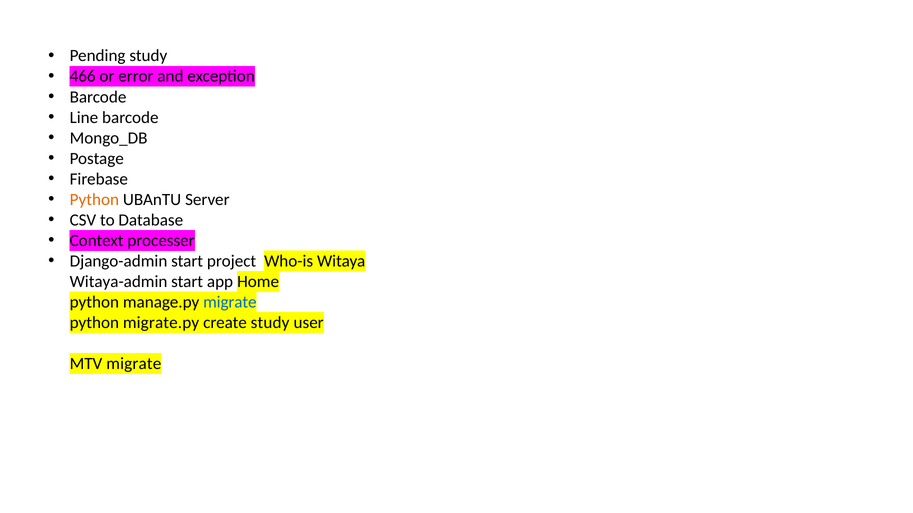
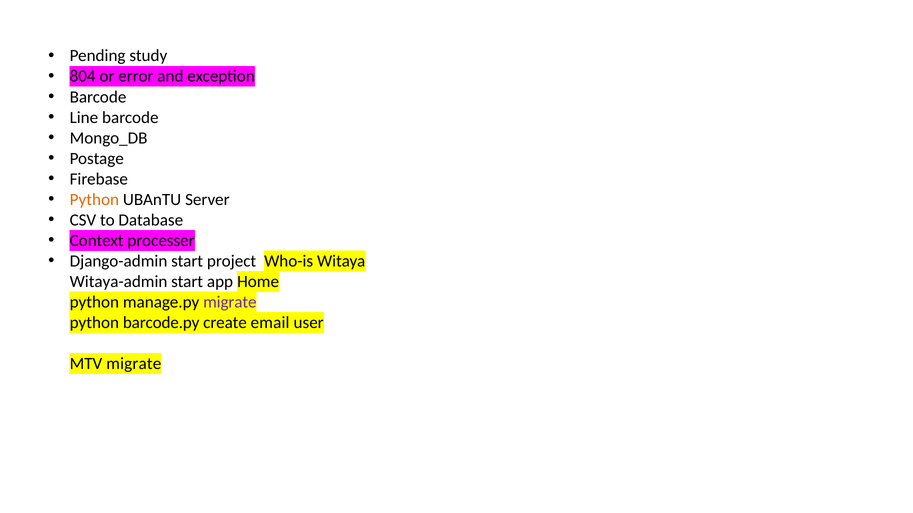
466: 466 -> 804 (83, 76)
migrate colour: blue -> purple (230, 302)
migrate.py: migrate.py -> barcode.py (161, 323)
create study: study -> email (270, 323)
